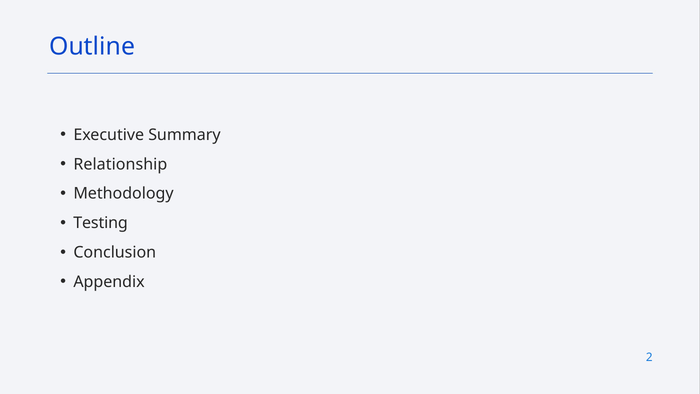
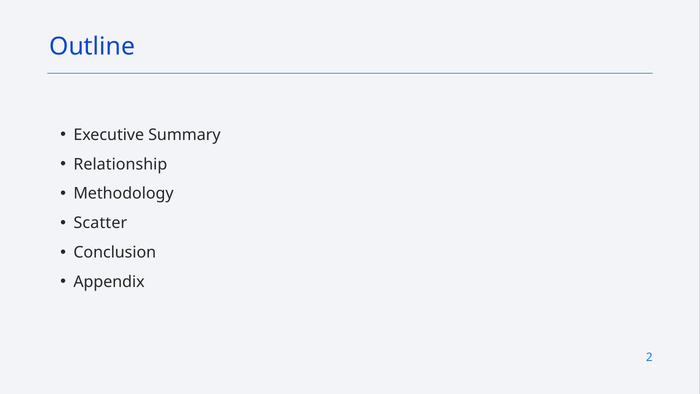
Testing: Testing -> Scatter (100, 223)
